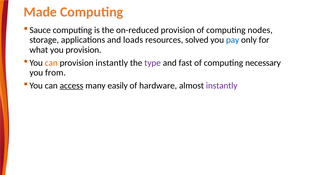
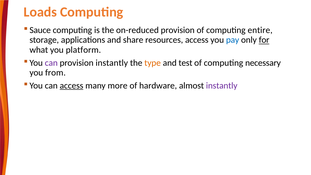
Made: Made -> Loads (40, 12)
nodes: nodes -> entire (260, 30)
loads: loads -> share (133, 40)
resources solved: solved -> access (197, 40)
for underline: none -> present (264, 40)
you provision: provision -> platform (83, 50)
can colour: orange -> purple (51, 63)
type colour: purple -> orange (153, 63)
fast: fast -> test (185, 63)
easily: easily -> more (118, 86)
